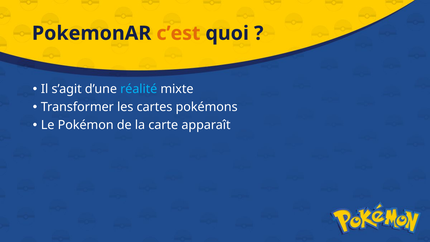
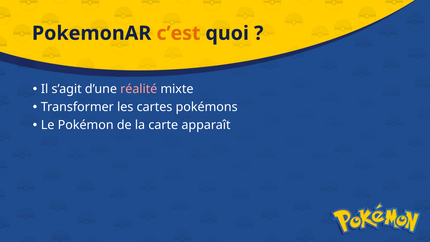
réalité colour: light blue -> pink (139, 89)
